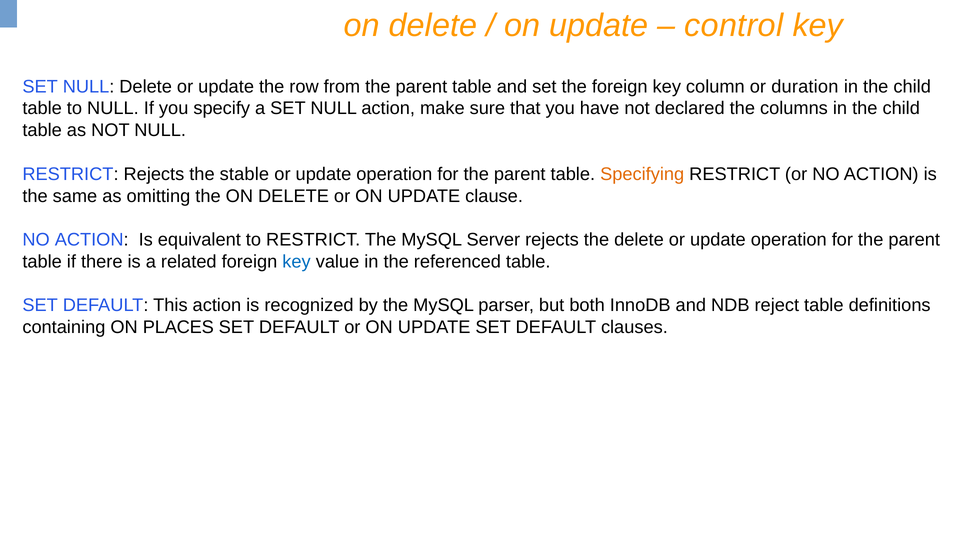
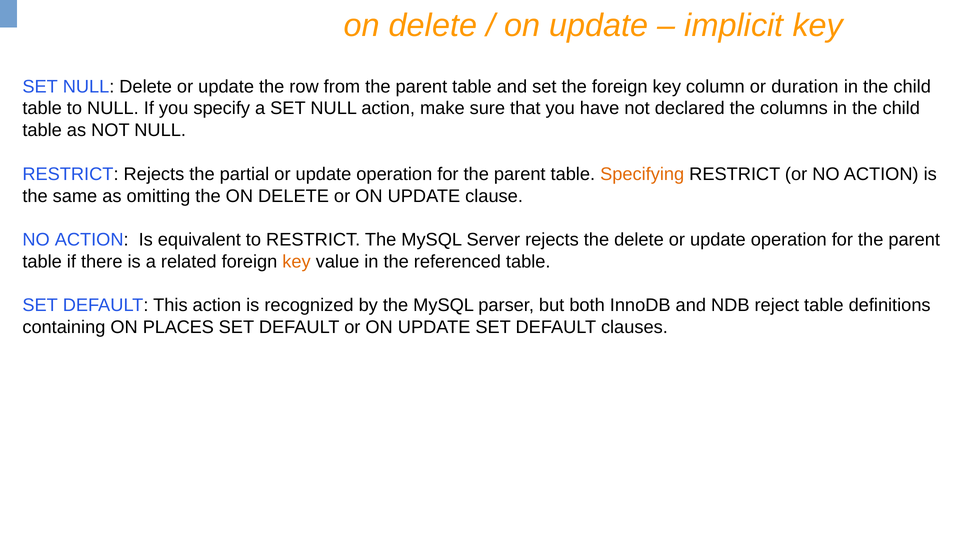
control: control -> implicit (734, 25)
stable: stable -> partial (244, 174)
key colour: blue -> orange (297, 262)
